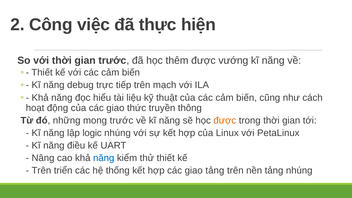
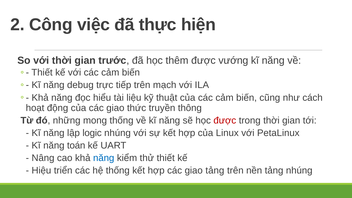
mong trước: trước -> thống (122, 120)
được colour: orange -> red (225, 120)
điều: điều -> toán (76, 146)
Trên: Trên -> Hiệu (41, 171)
